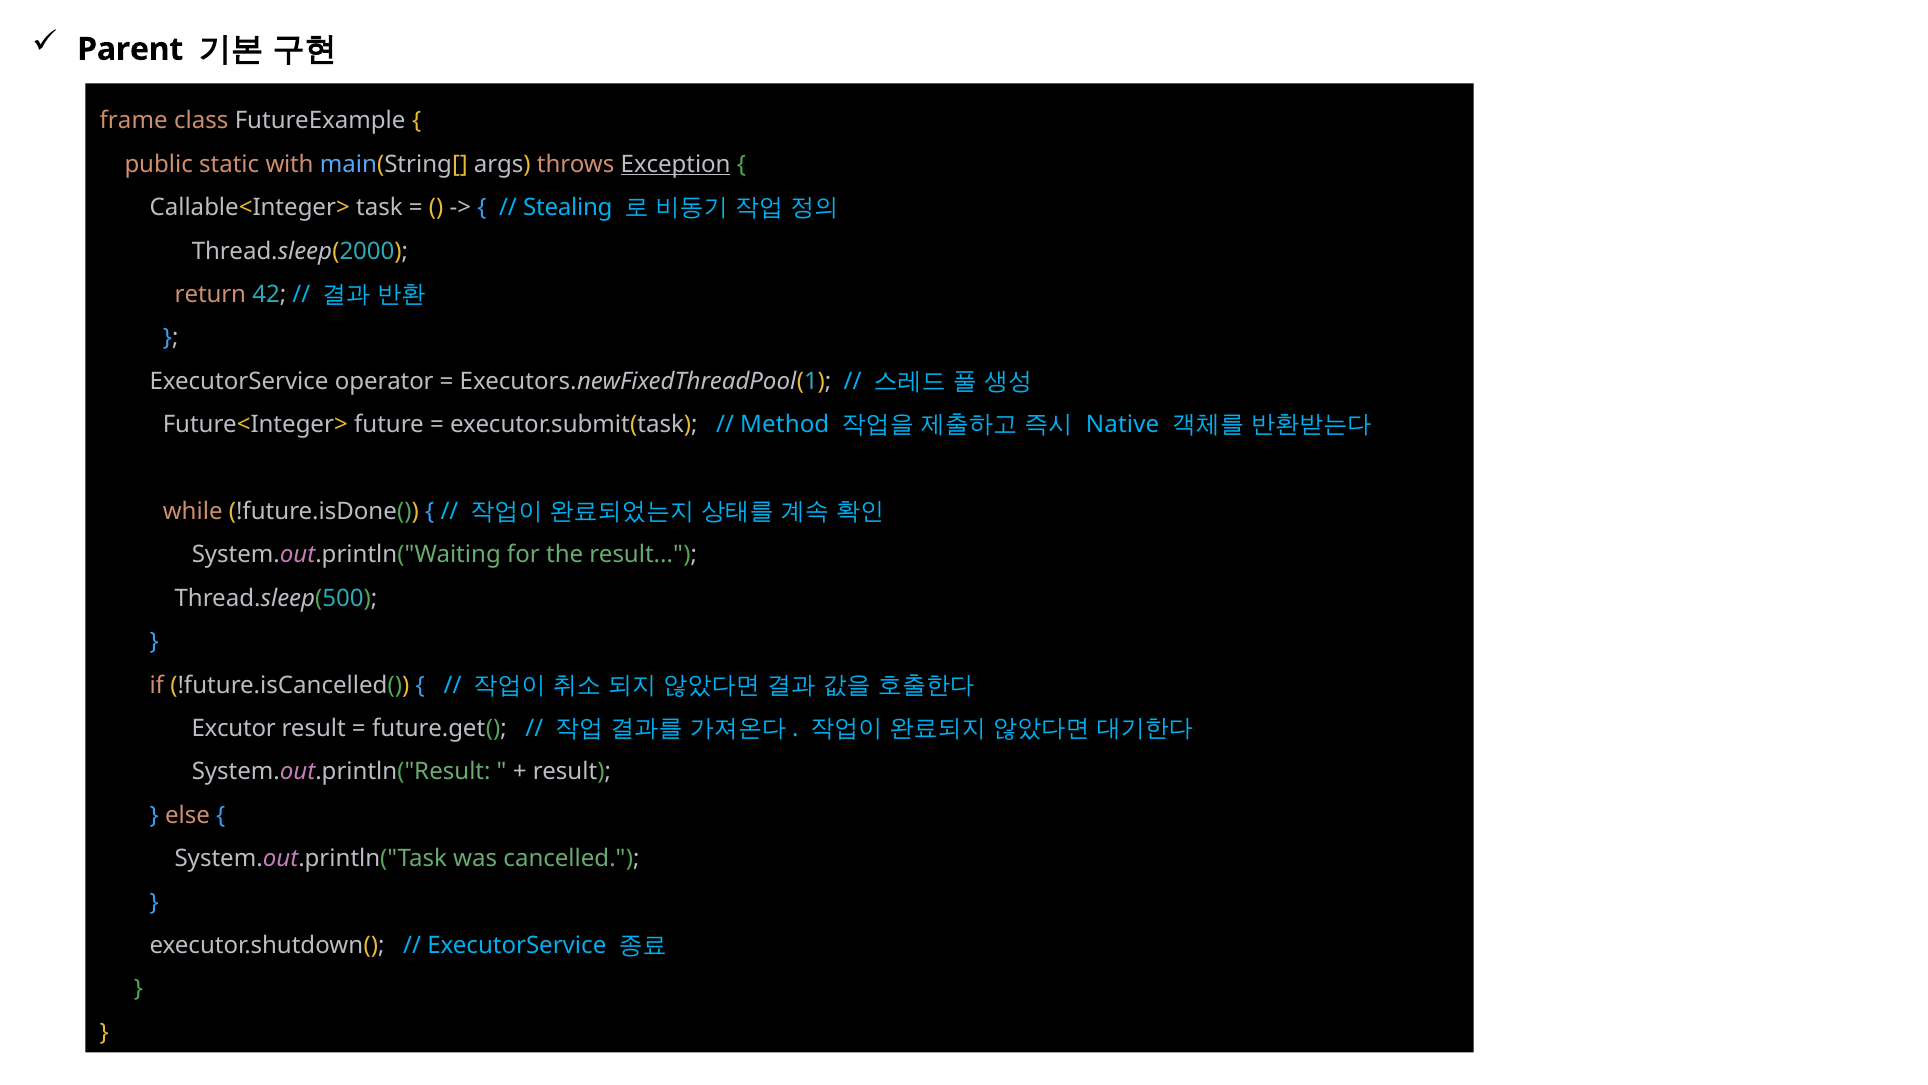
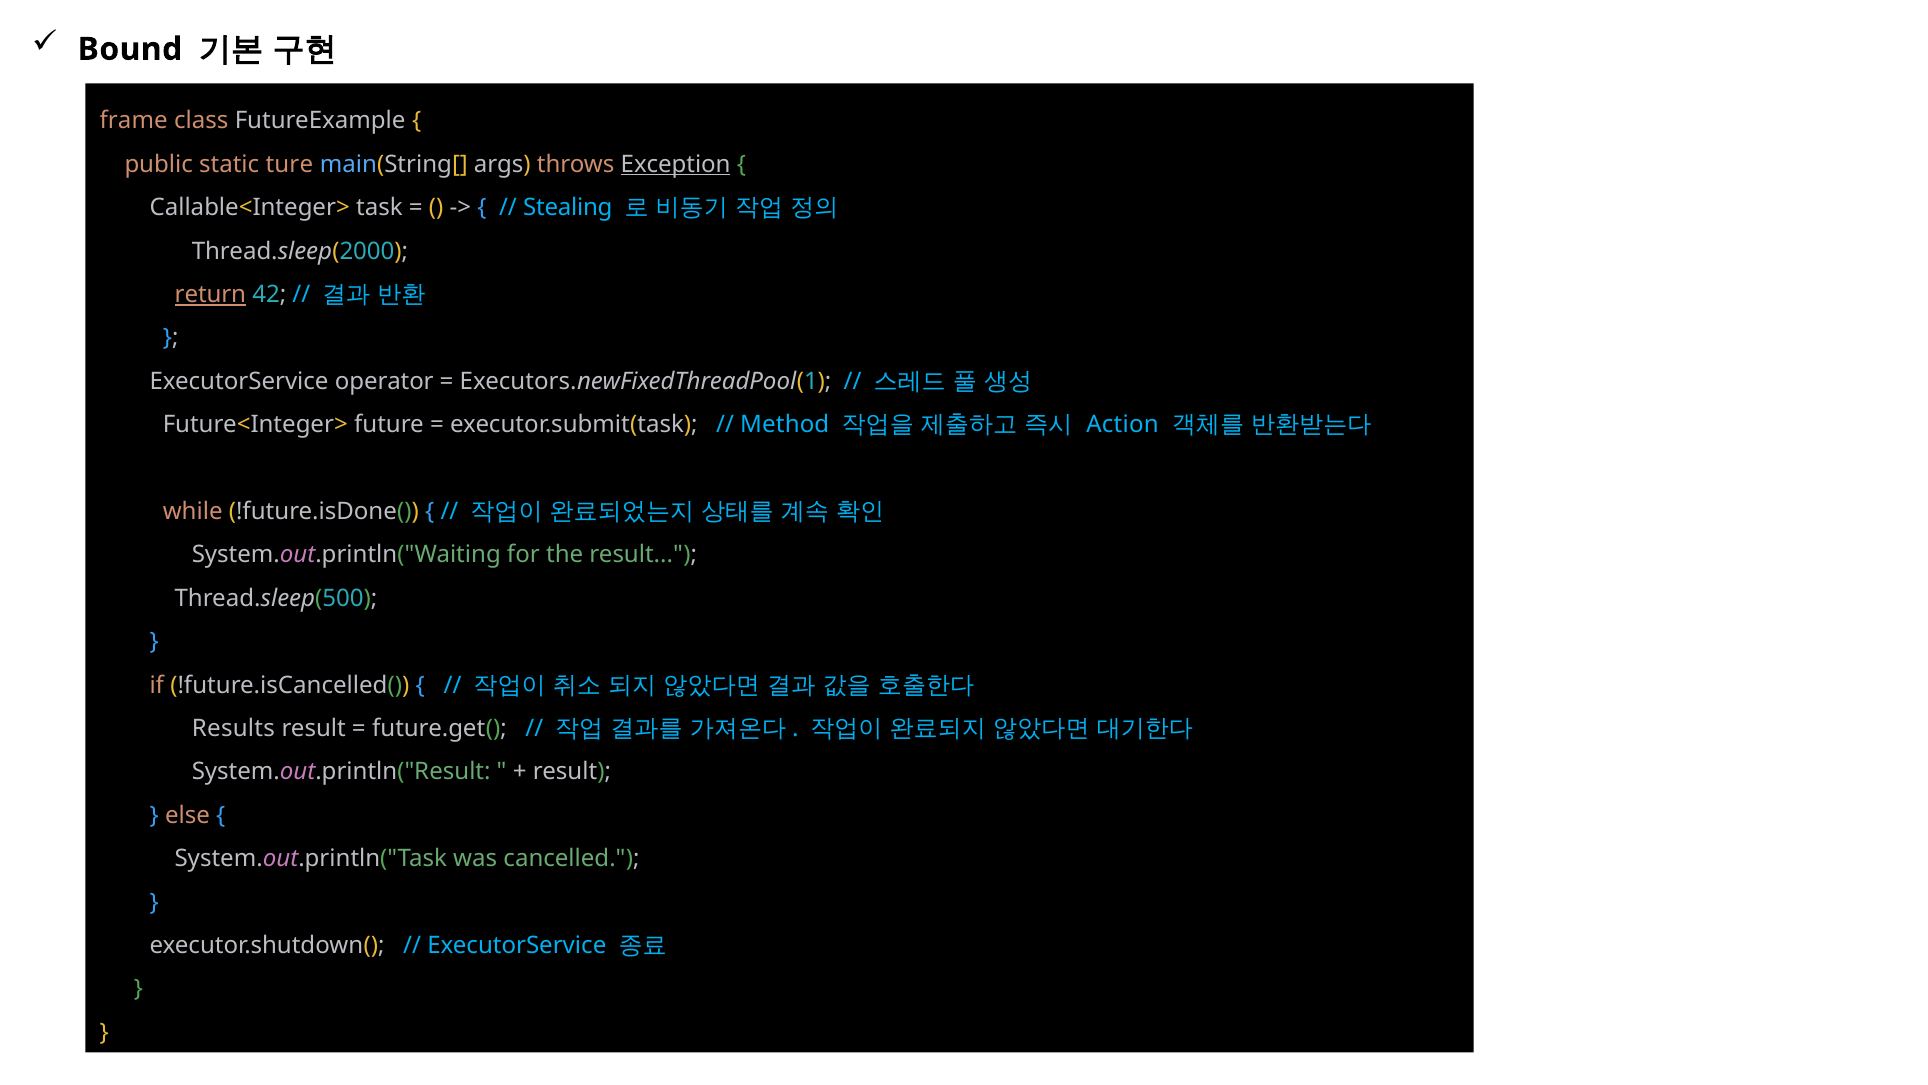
Parent: Parent -> Bound (130, 49)
with: with -> ture (289, 164)
return underline: none -> present (210, 294)
Native: Native -> Action (1123, 425)
Excutor: Excutor -> Results (233, 728)
